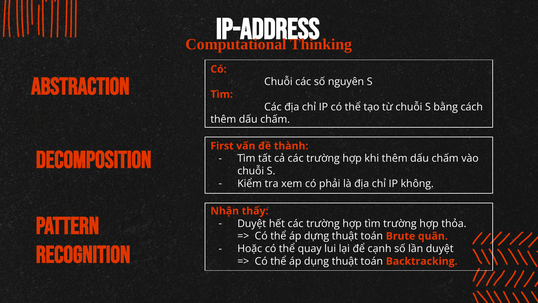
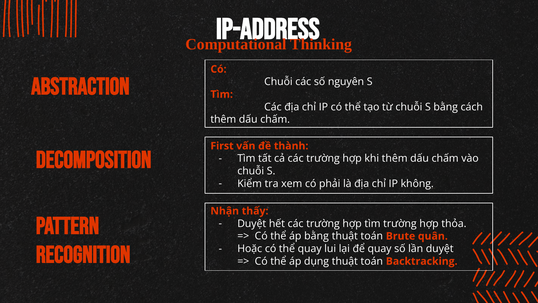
áp dựng: dựng -> bằng (316, 236)
để cạnh: cạnh -> quay (380, 248)
